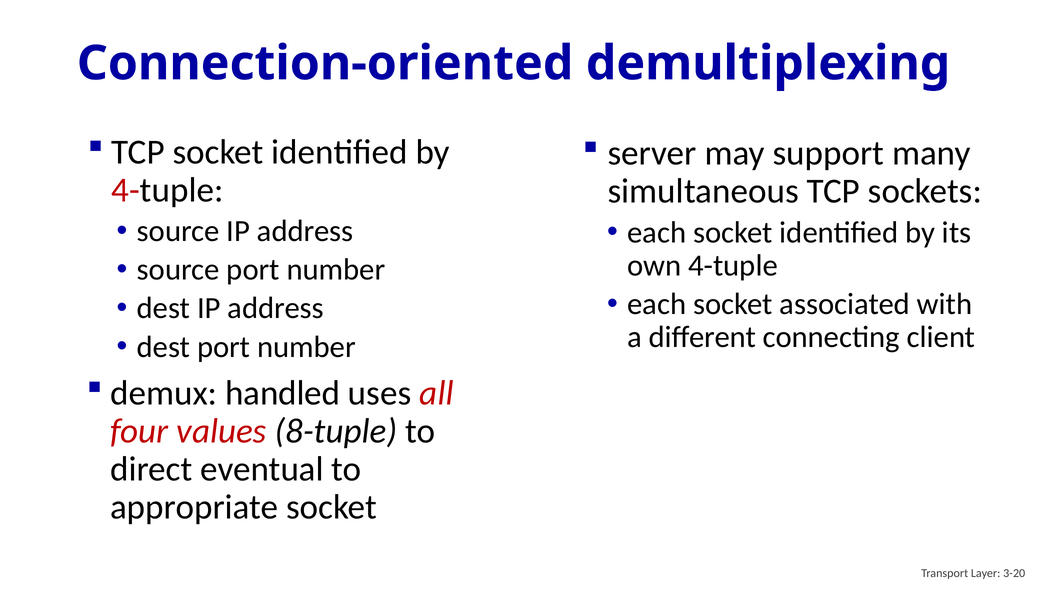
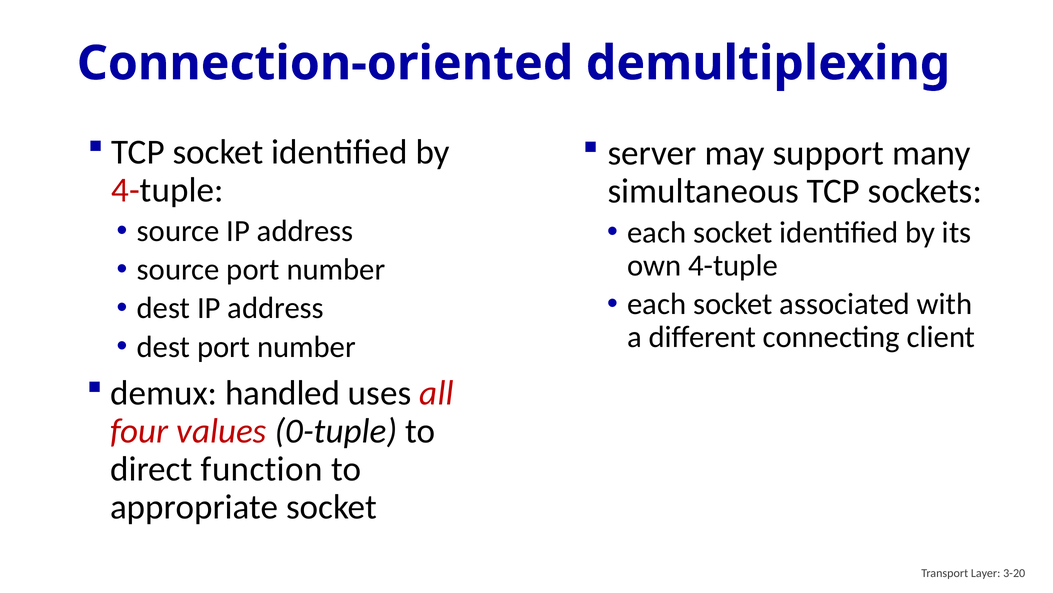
8-tuple: 8-tuple -> 0-tuple (336, 431)
eventual: eventual -> function (262, 469)
